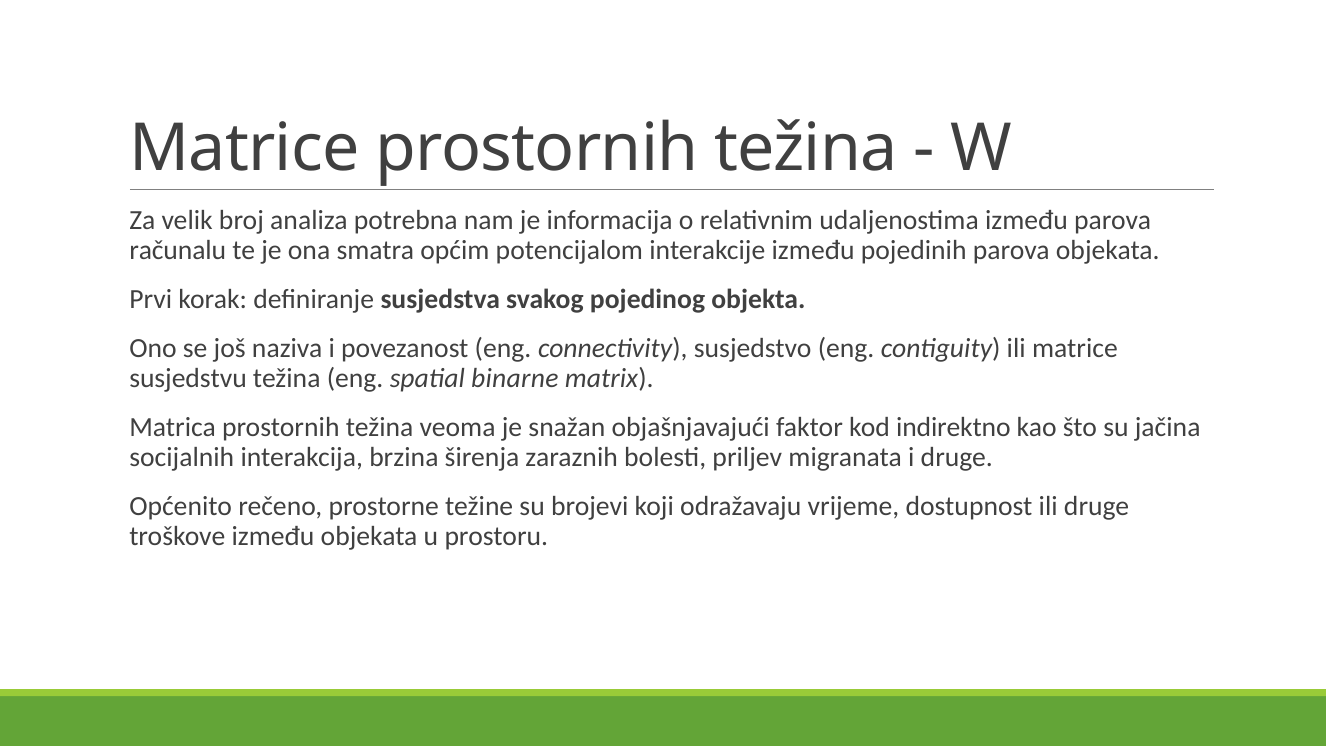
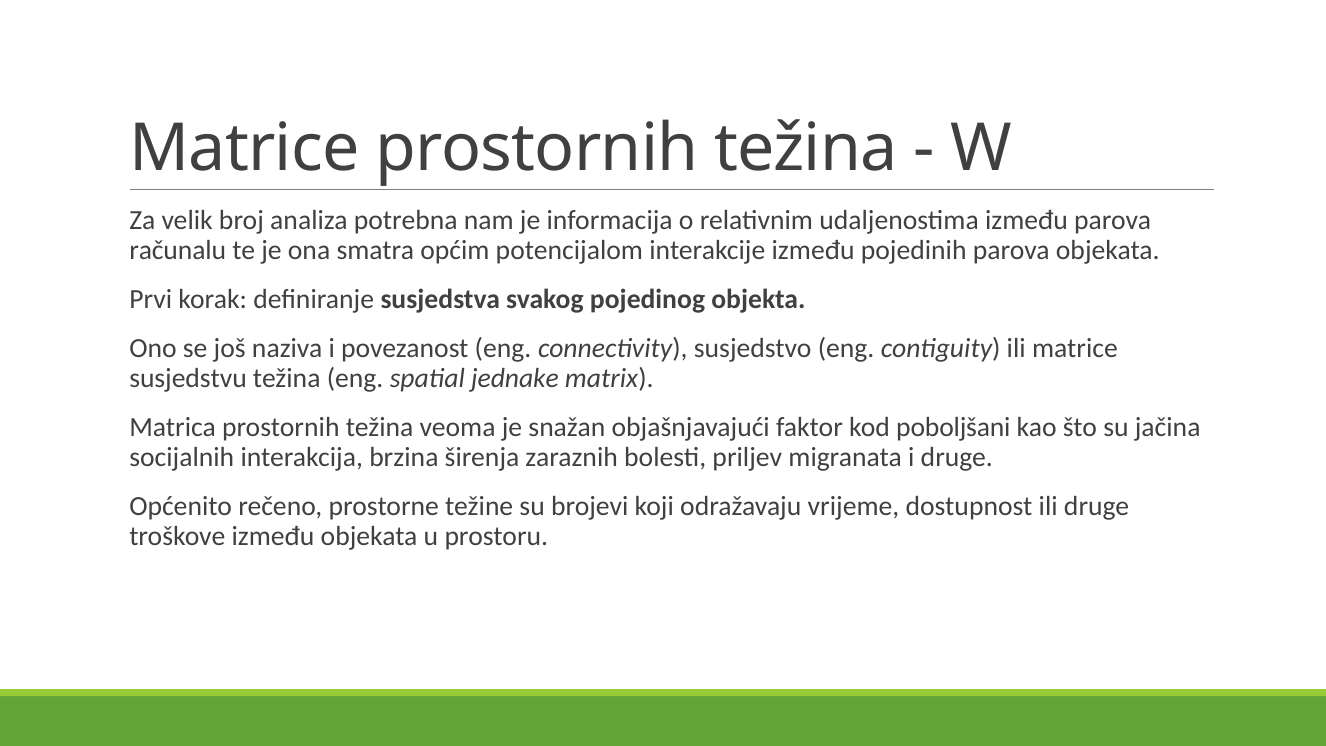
binarne: binarne -> jednake (515, 378)
indirektno: indirektno -> poboljšani (953, 428)
